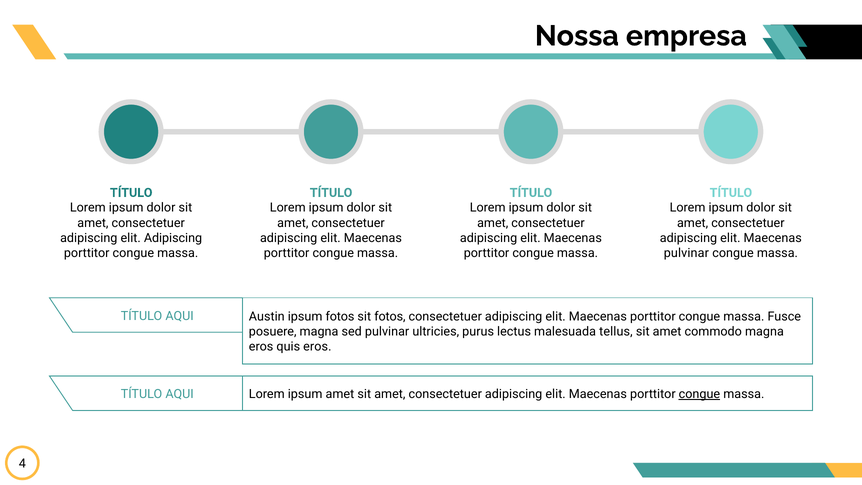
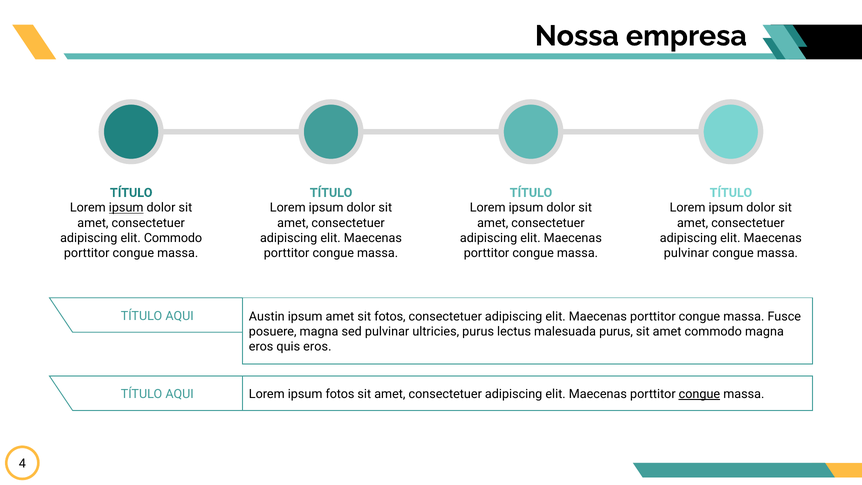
ipsum underline: none -> present (126, 208)
elit Adipiscing: Adipiscing -> Commodo (173, 238)
ipsum fotos: fotos -> amet (340, 317)
malesuada tellus: tellus -> purus (616, 332)
ipsum amet: amet -> fotos (340, 394)
